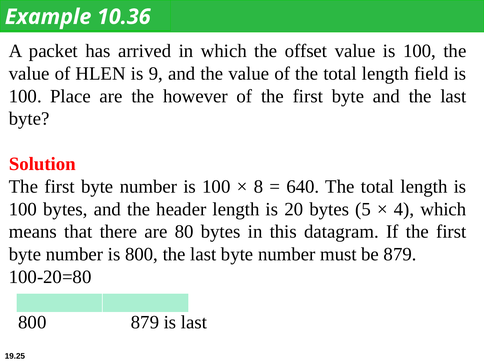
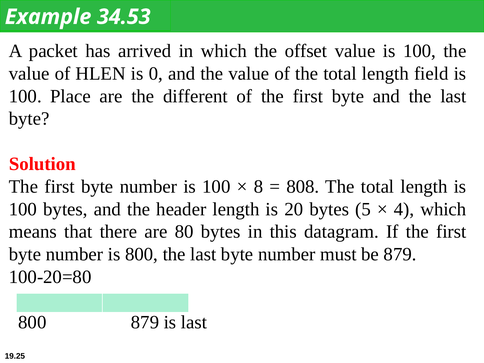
10.36: 10.36 -> 34.53 (124, 17)
9: 9 -> 0 (156, 74)
however: however -> different (195, 96)
640: 640 -> 808 (303, 187)
